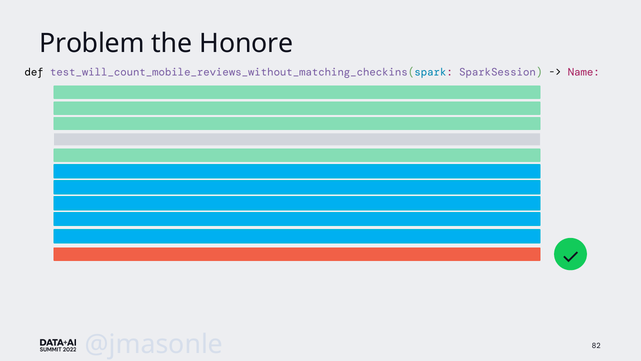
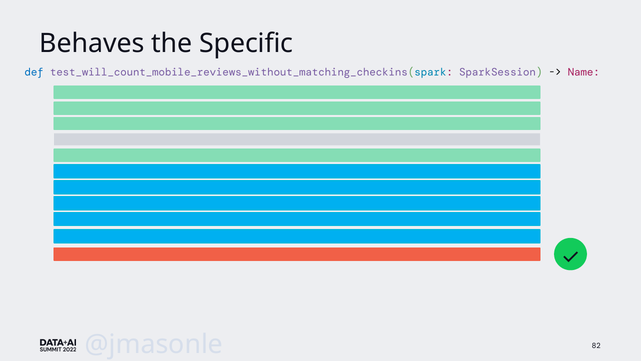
Problem: Problem -> Behaves (92, 43)
Honore: Honore -> Specific (246, 43)
def colour: black -> blue (34, 72)
